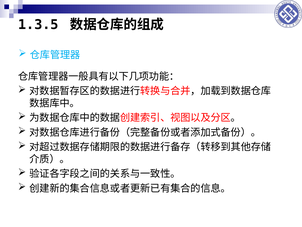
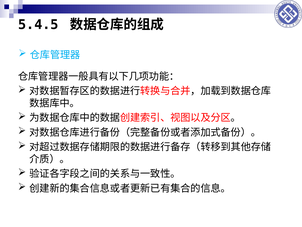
1.3.5: 1.3.5 -> 5.4.5 (38, 25)
